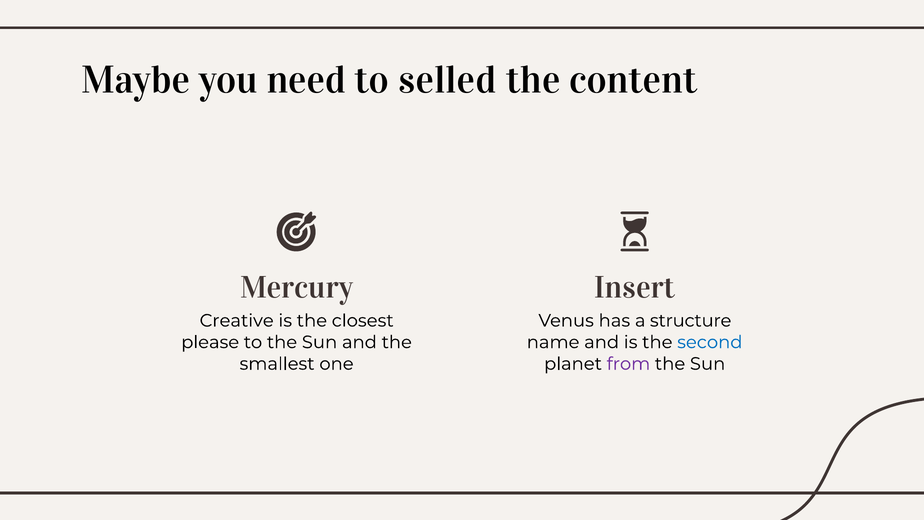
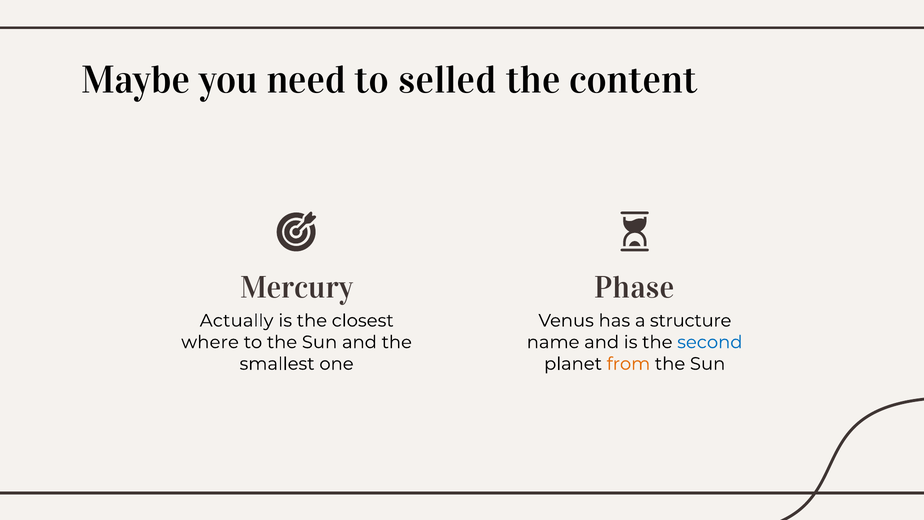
Insert: Insert -> Phase (635, 288)
Creative: Creative -> Actually (237, 321)
please: please -> where (210, 342)
from colour: purple -> orange (628, 364)
